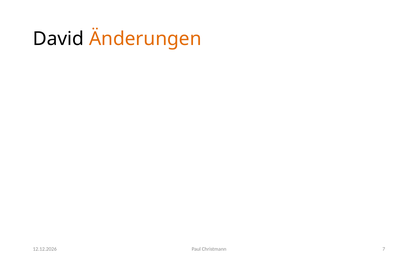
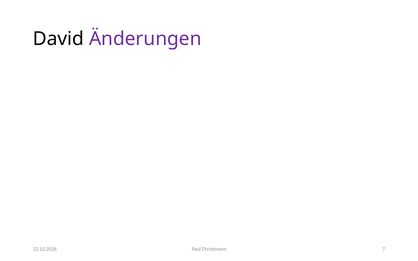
Änderungen colour: orange -> purple (145, 39)
